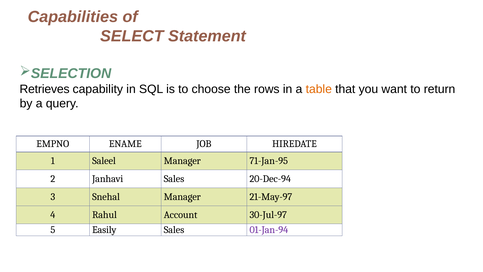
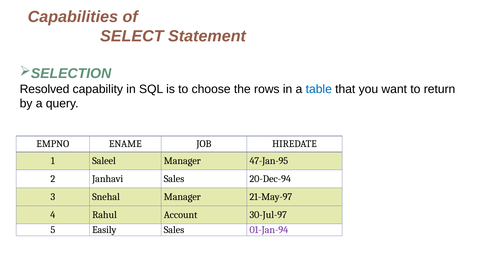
Retrieves: Retrieves -> Resolved (45, 89)
table colour: orange -> blue (319, 89)
71-Jan-95: 71-Jan-95 -> 47-Jan-95 (269, 161)
